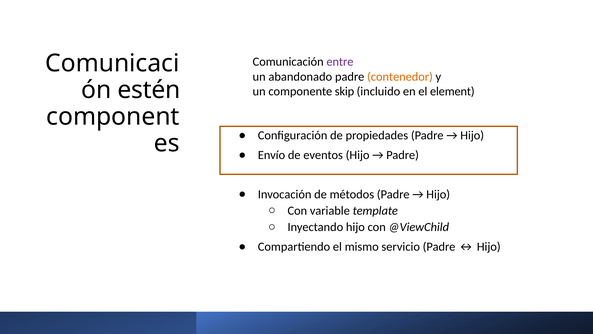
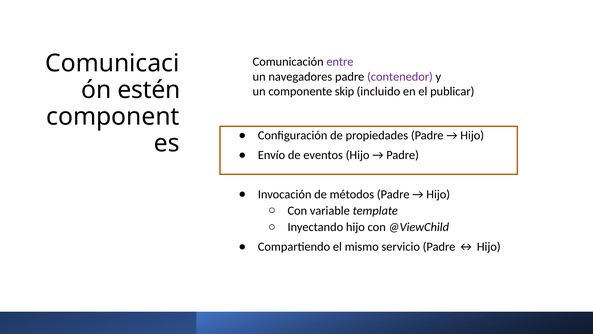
abandonado: abandonado -> navegadores (300, 77)
contenedor colour: orange -> purple (400, 77)
element: element -> publicar (452, 91)
